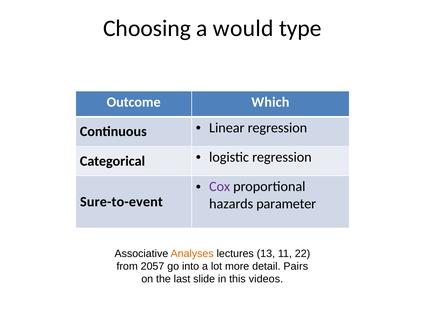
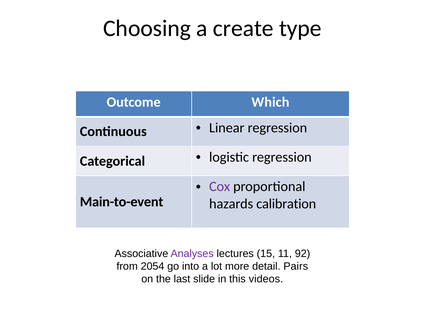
would: would -> create (243, 28)
Sure-to-event: Sure-to-event -> Main-to-event (122, 202)
parameter: parameter -> calibration (286, 204)
Analyses colour: orange -> purple (192, 253)
13: 13 -> 15 (266, 253)
22: 22 -> 92 (303, 253)
2057: 2057 -> 2054 (152, 266)
